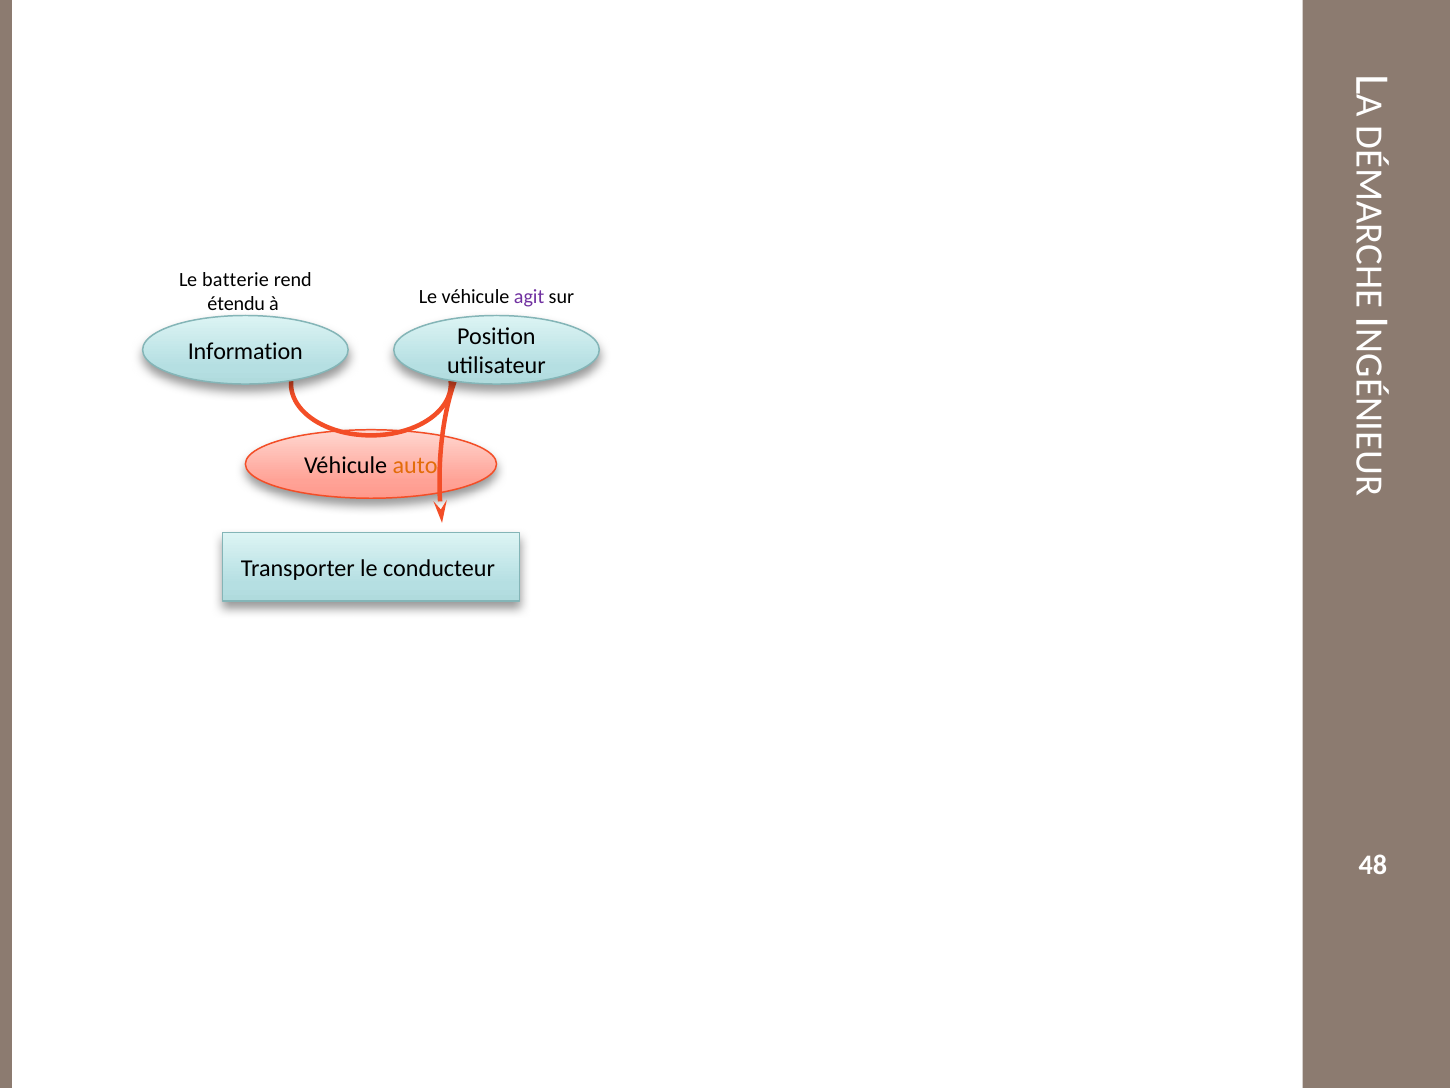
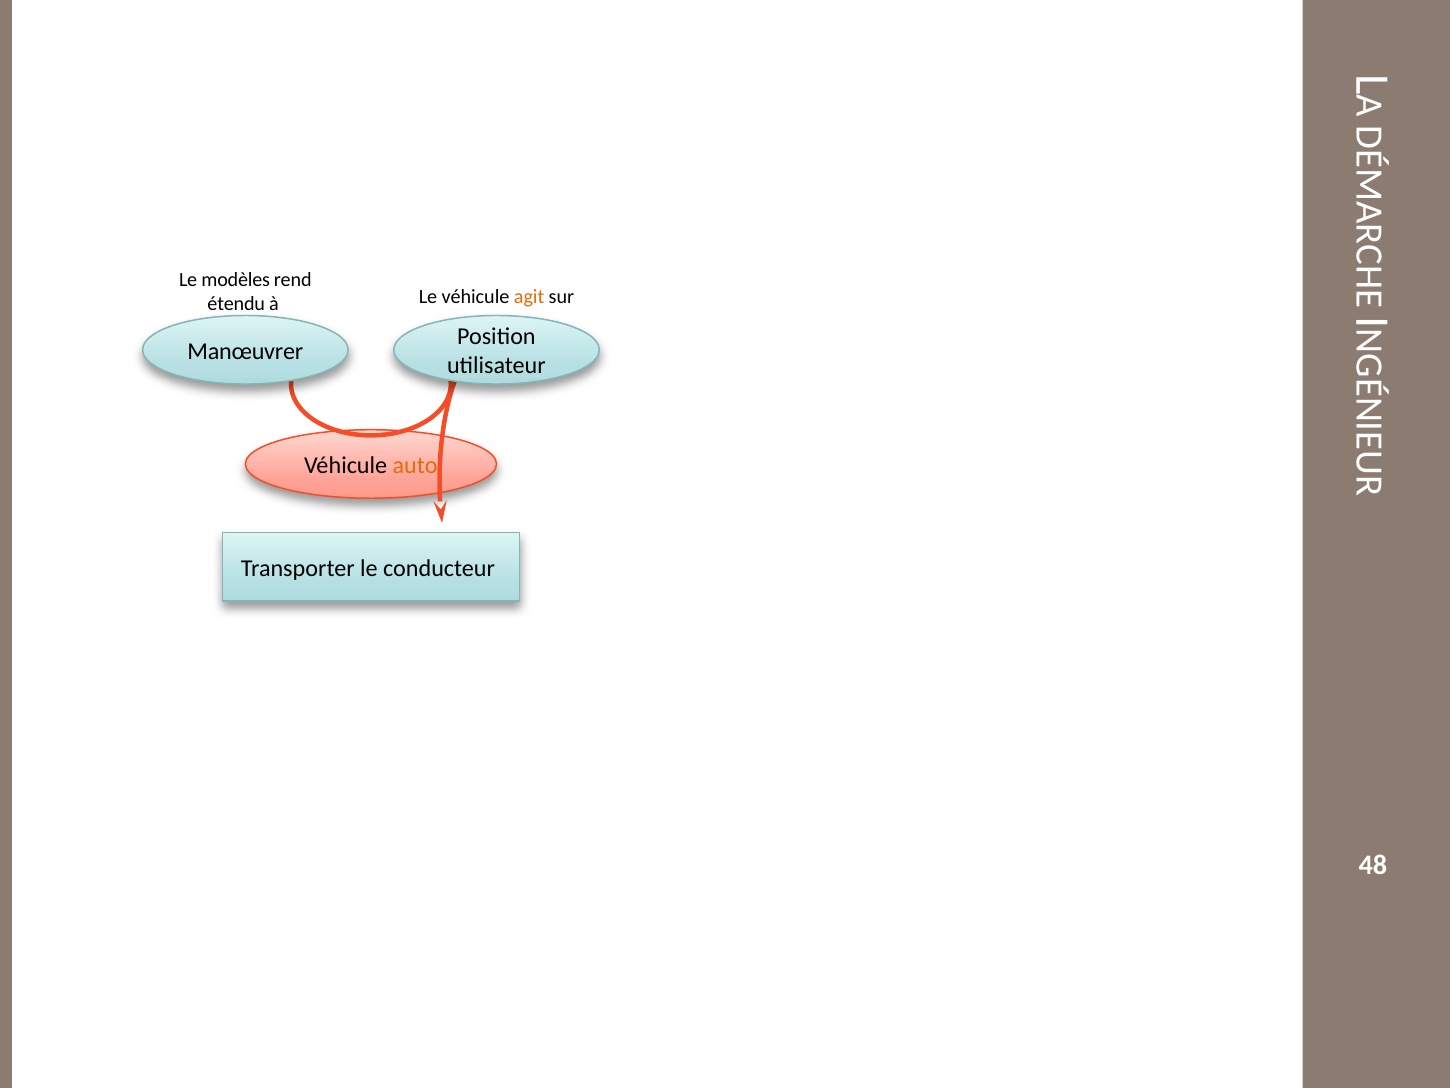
batterie: batterie -> modèles (236, 279)
agit colour: purple -> orange (529, 297)
Information: Information -> Manœuvrer (245, 351)
